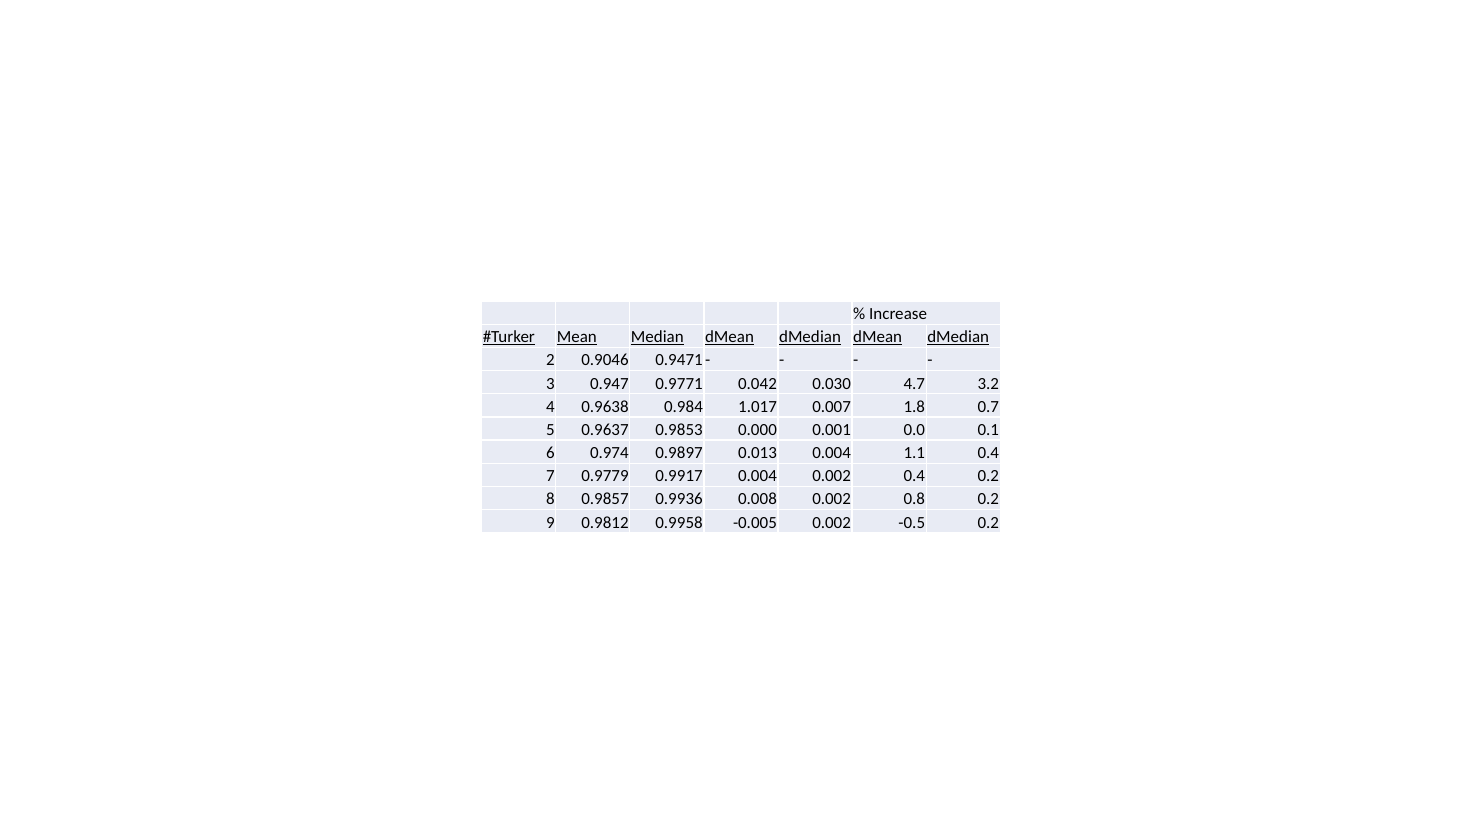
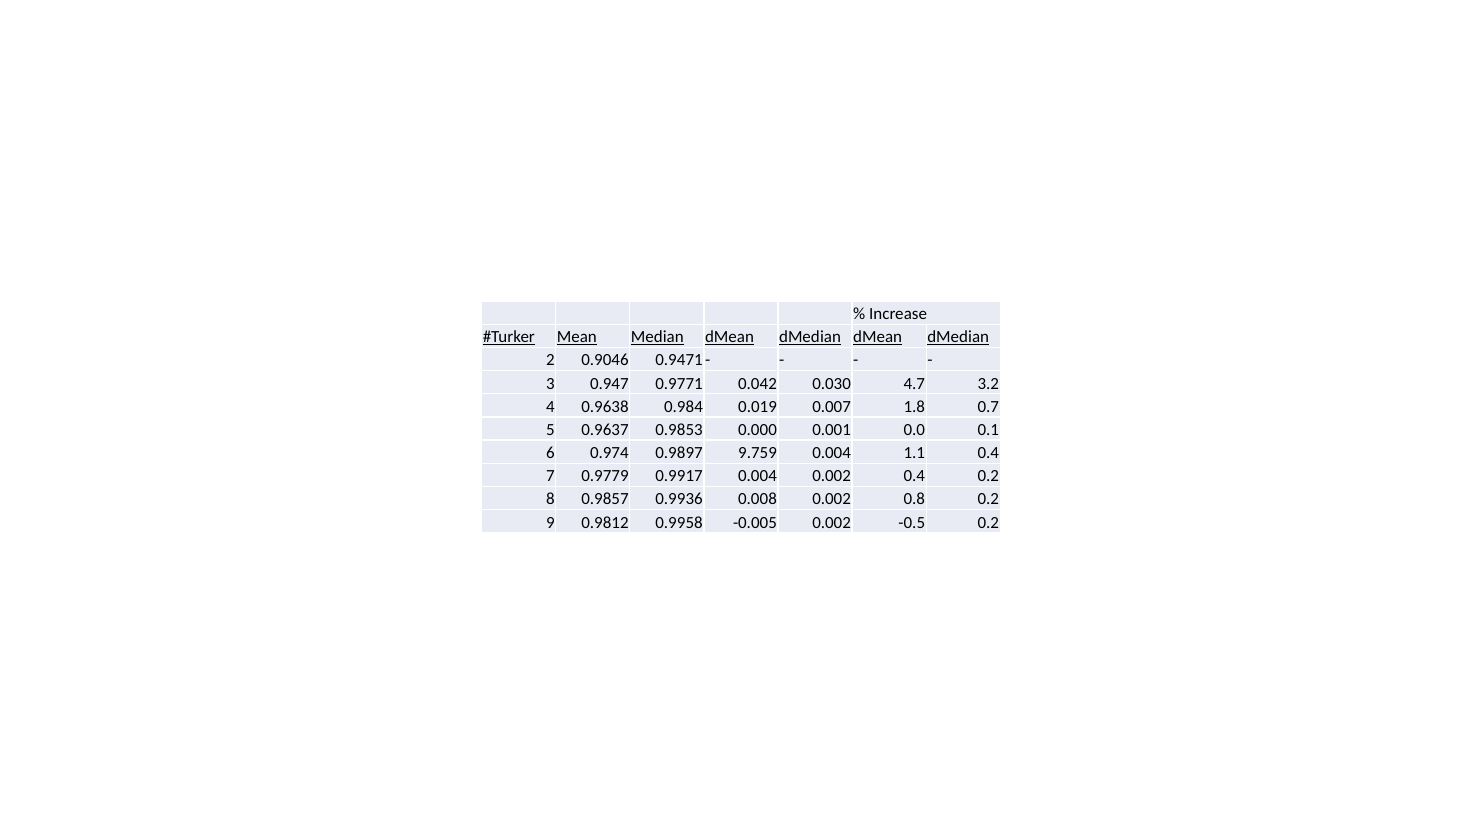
1.017: 1.017 -> 0.019 (758, 407)
0.013: 0.013 -> 9.759 (758, 453)
